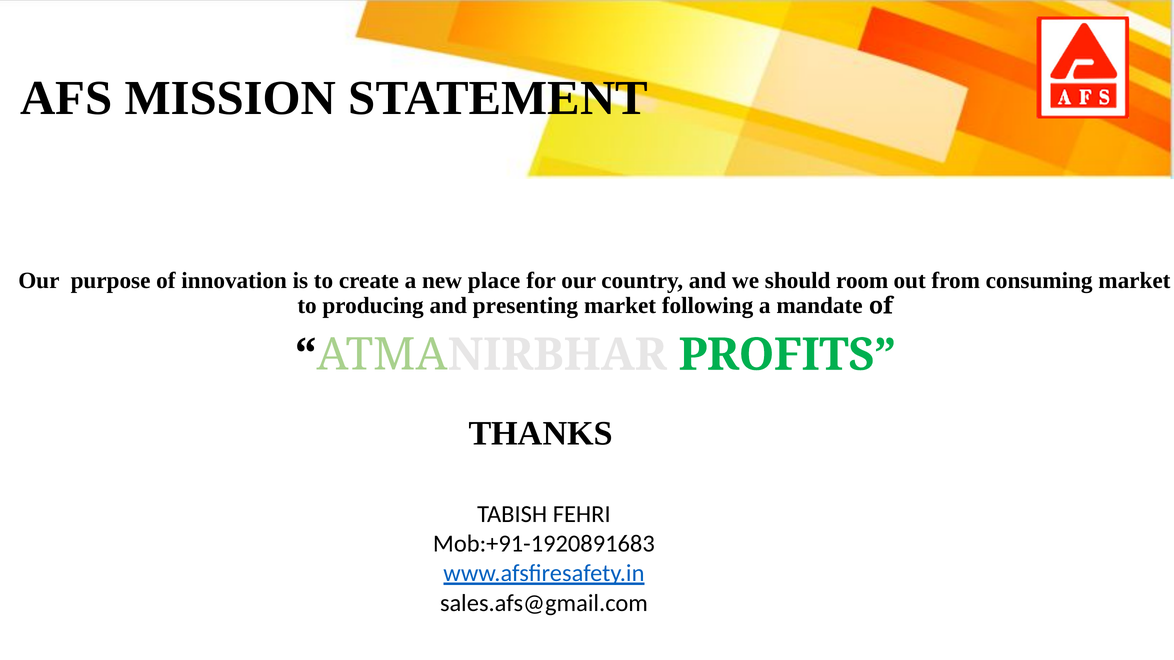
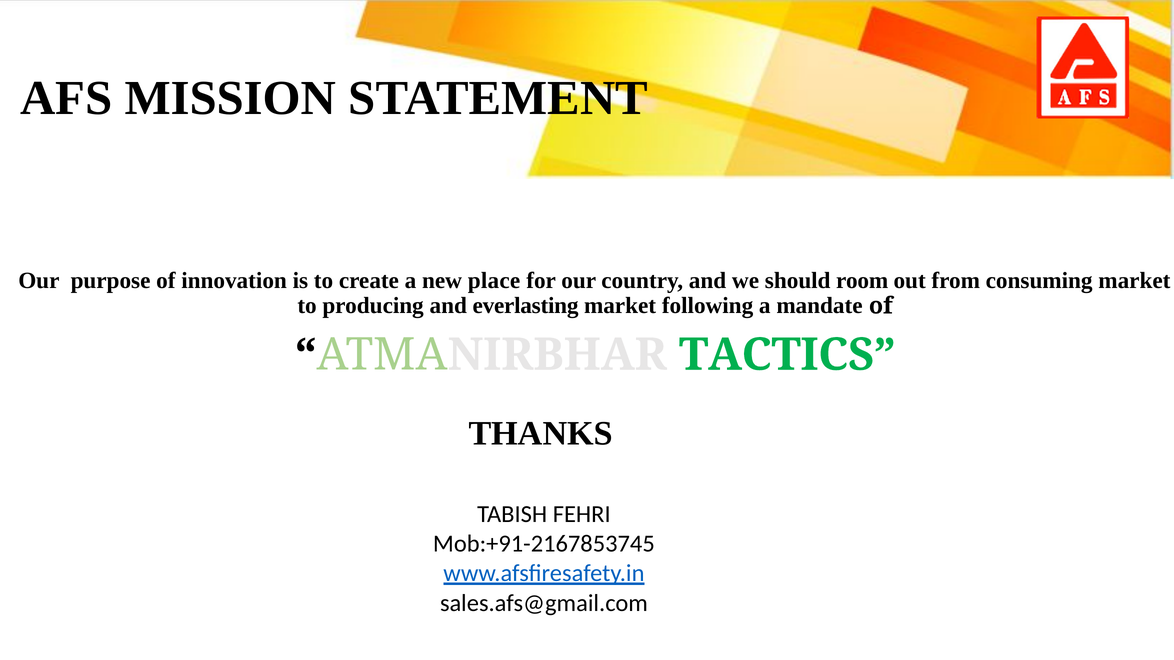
presenting: presenting -> everlasting (526, 306)
PROFITS: PROFITS -> TACTICS (787, 355)
Mob:+91-1920891683: Mob:+91-1920891683 -> Mob:+91-2167853745 (544, 544)
